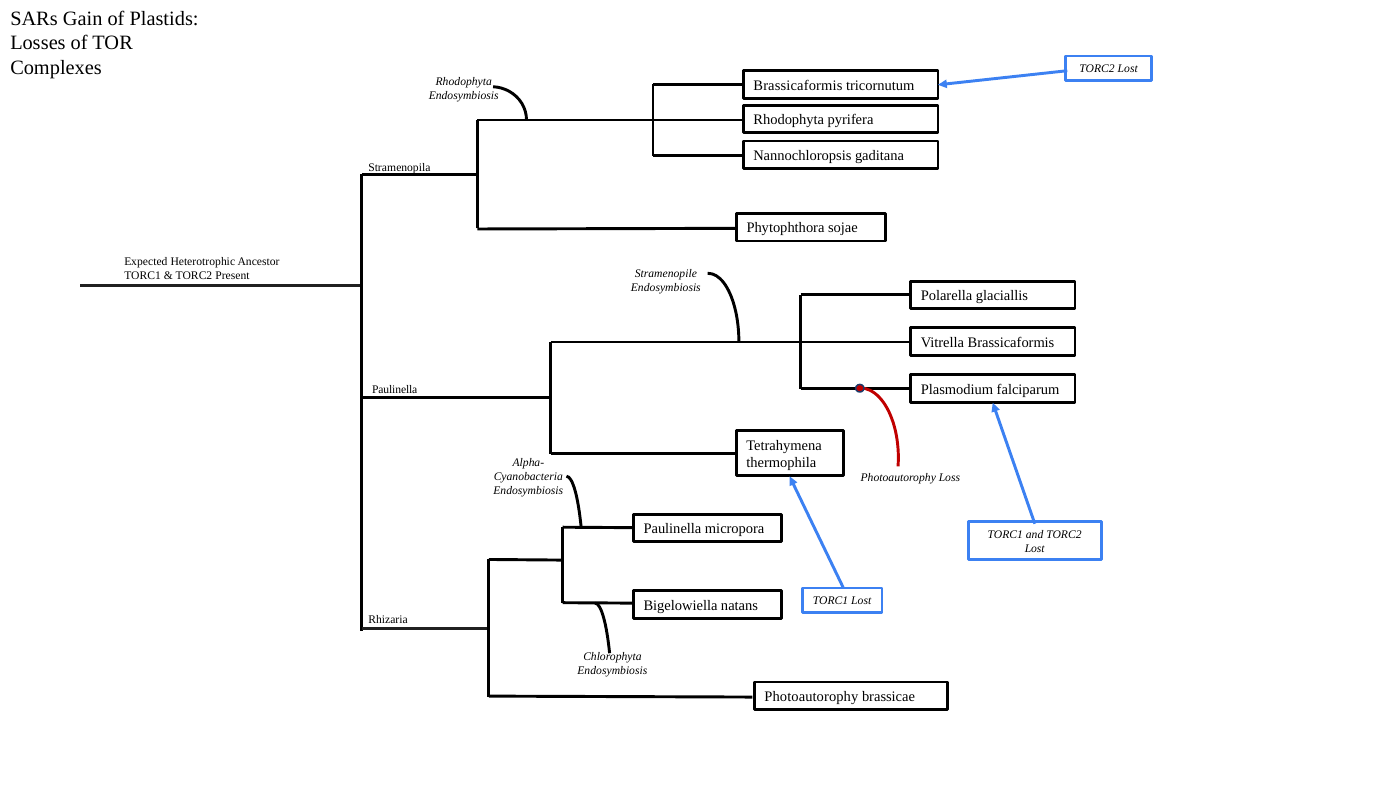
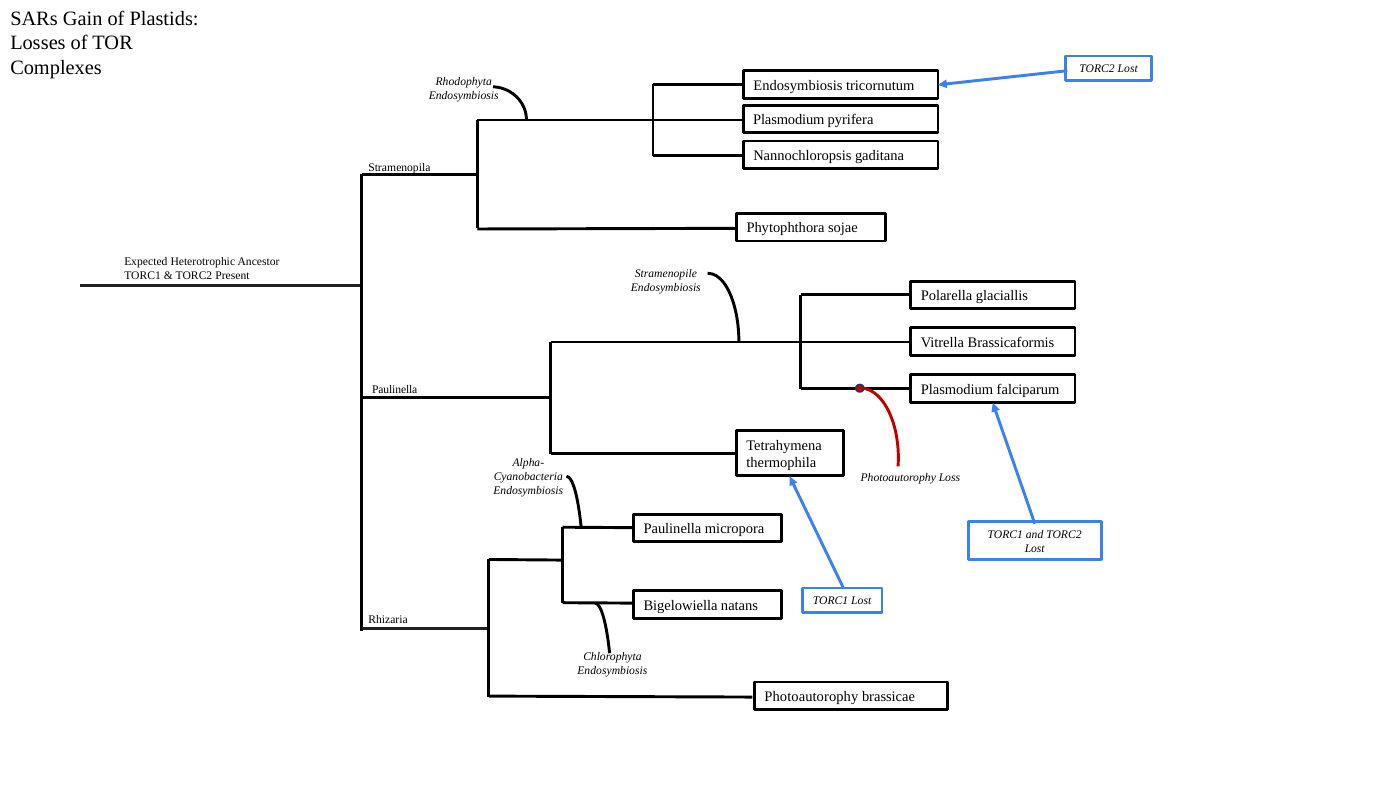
Brassicaformis: Brassicaformis -> Endosymbiosis (798, 86)
Rhodophyta: Rhodophyta -> Plasmodium (789, 120)
